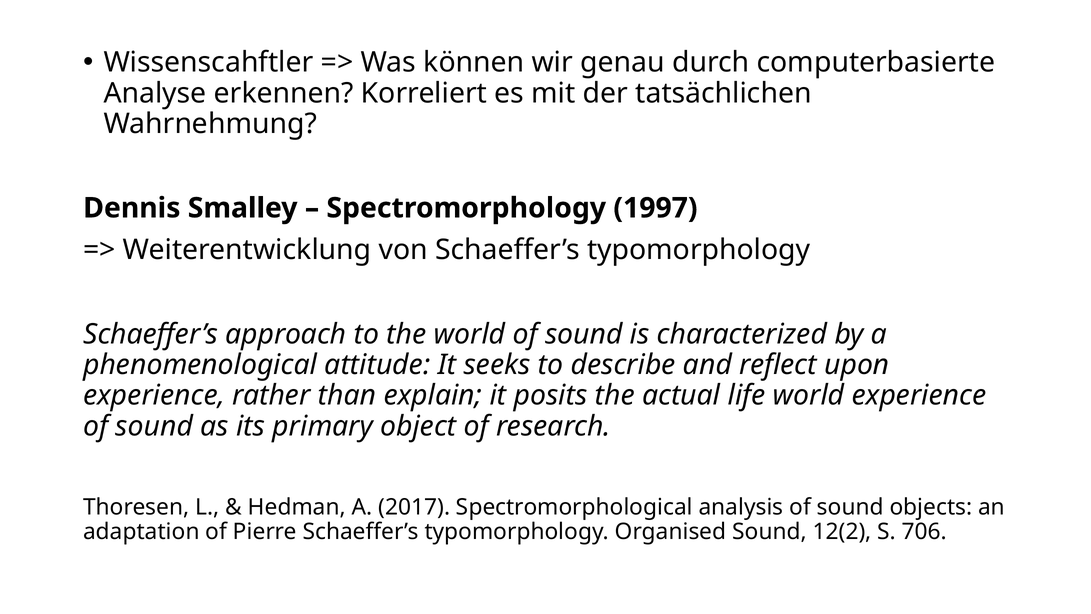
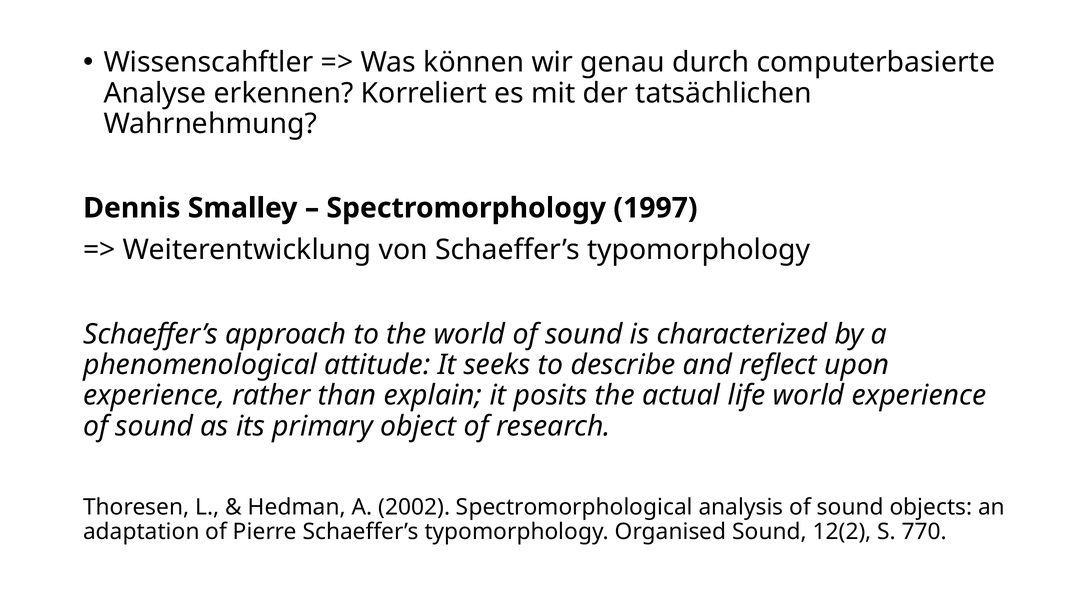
2017: 2017 -> 2002 (414, 507)
706: 706 -> 770 (924, 532)
